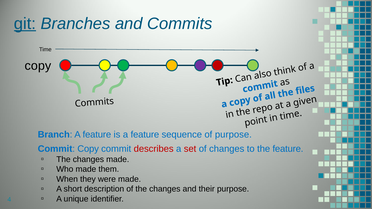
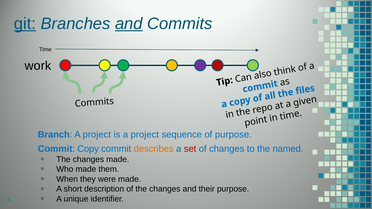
and underline: none -> present (129, 24)
copy: copy -> work (38, 66)
Branch A feature: feature -> project (97, 135)
is a feature: feature -> project (145, 135)
describes colour: red -> orange (154, 149)
the feature: feature -> named (288, 149)
